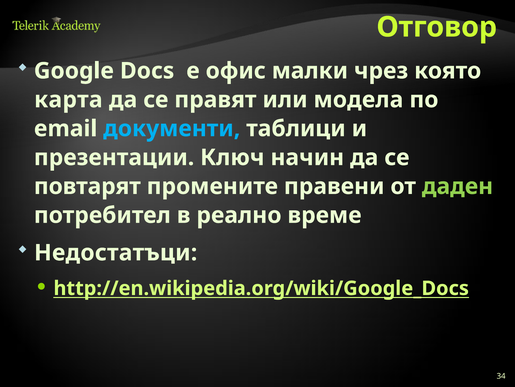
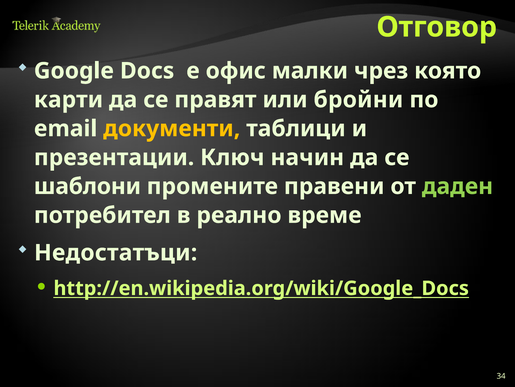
карта: карта -> карти (68, 100)
модела: модела -> бройни (358, 100)
документи colour: light blue -> yellow (172, 128)
повтарят: повтарят -> шаблони (87, 186)
